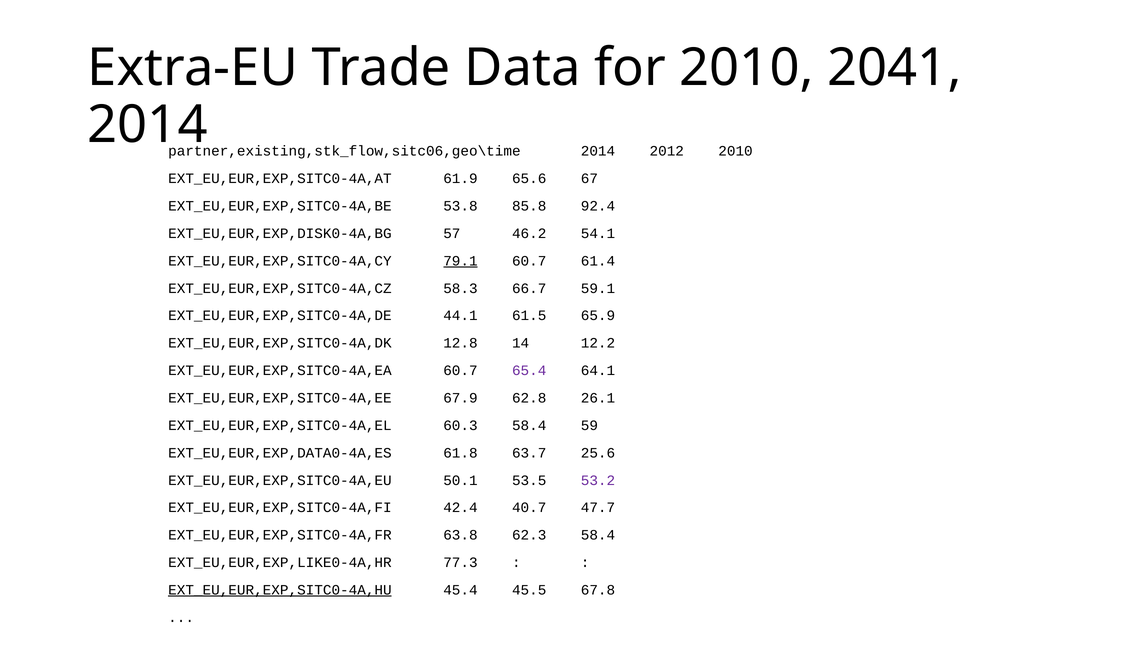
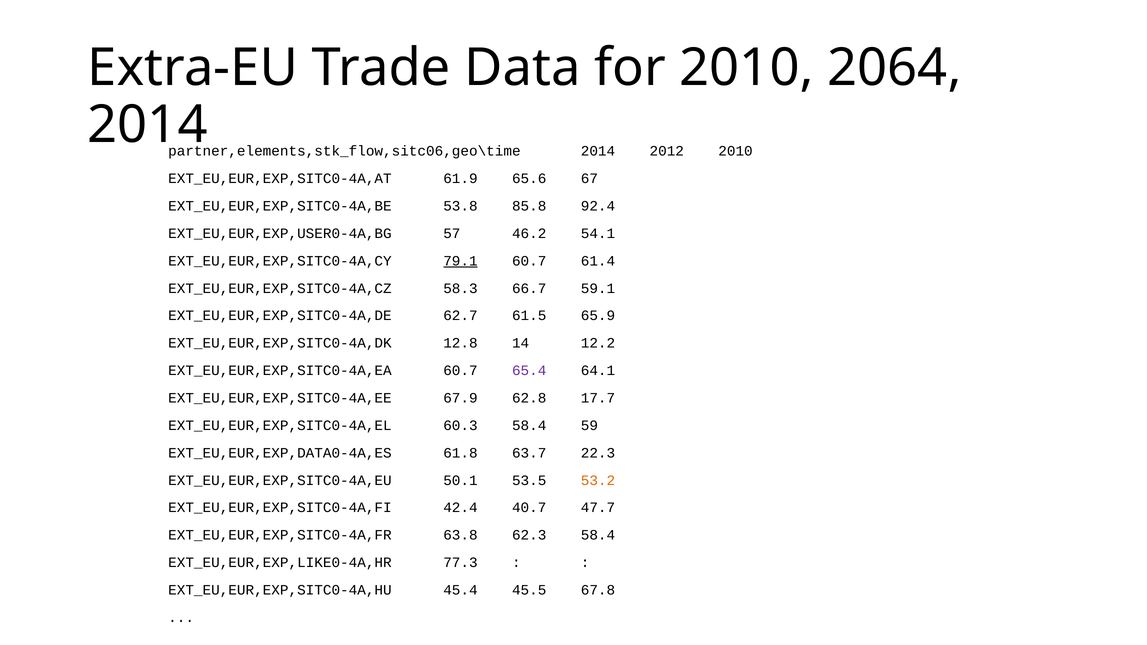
2041: 2041 -> 2064 (894, 68)
partner,existing,stk_flow,sitc06,geo\time: partner,existing,stk_flow,sitc06,geo\time -> partner,elements,stk_flow,sitc06,geo\time (344, 151)
EXT_EU,EUR,EXP,DISK0-4A,BG: EXT_EU,EUR,EXP,DISK0-4A,BG -> EXT_EU,EUR,EXP,USER0-4A,BG (280, 234)
44.1: 44.1 -> 62.7 (460, 316)
26.1: 26.1 -> 17.7 (598, 398)
25.6: 25.6 -> 22.3 (598, 453)
53.2 colour: purple -> orange (598, 480)
EXT_EU,EUR,EXP,SITC0-4A,HU underline: present -> none (280, 590)
